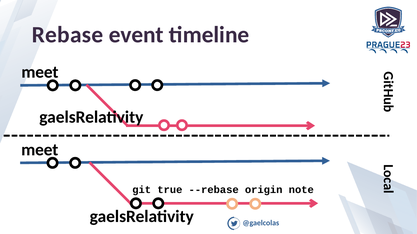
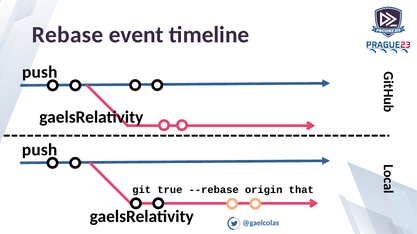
meet: meet -> push (40, 72)
meet: meet -> push (40, 150)
note: note -> that (301, 190)
